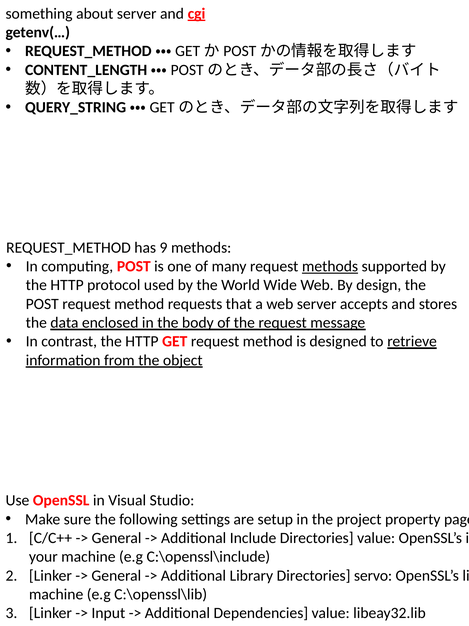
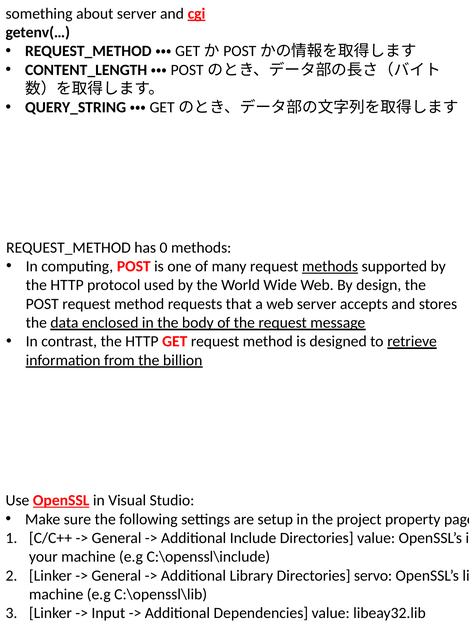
9: 9 -> 0 (164, 247)
object: object -> billion (183, 360)
OpenSSL underline: none -> present (61, 500)
